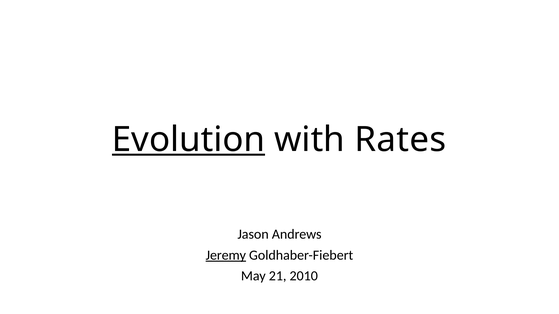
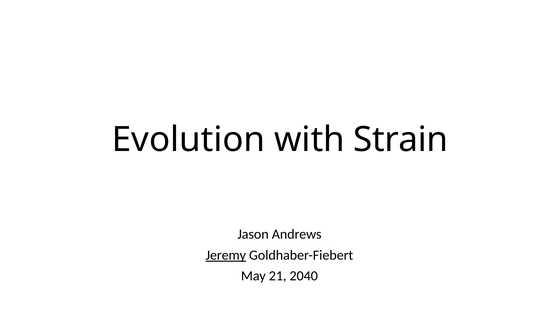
Evolution underline: present -> none (189, 140)
Rates: Rates -> Strain (401, 140)
2010: 2010 -> 2040 (304, 276)
